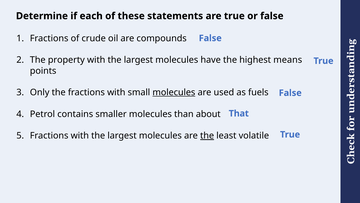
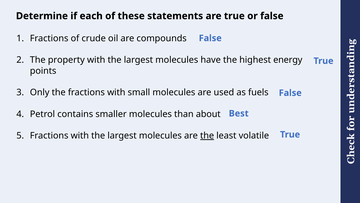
means: means -> energy (288, 60)
molecules underline: present -> none (174, 92)
That: That -> Best (239, 113)
